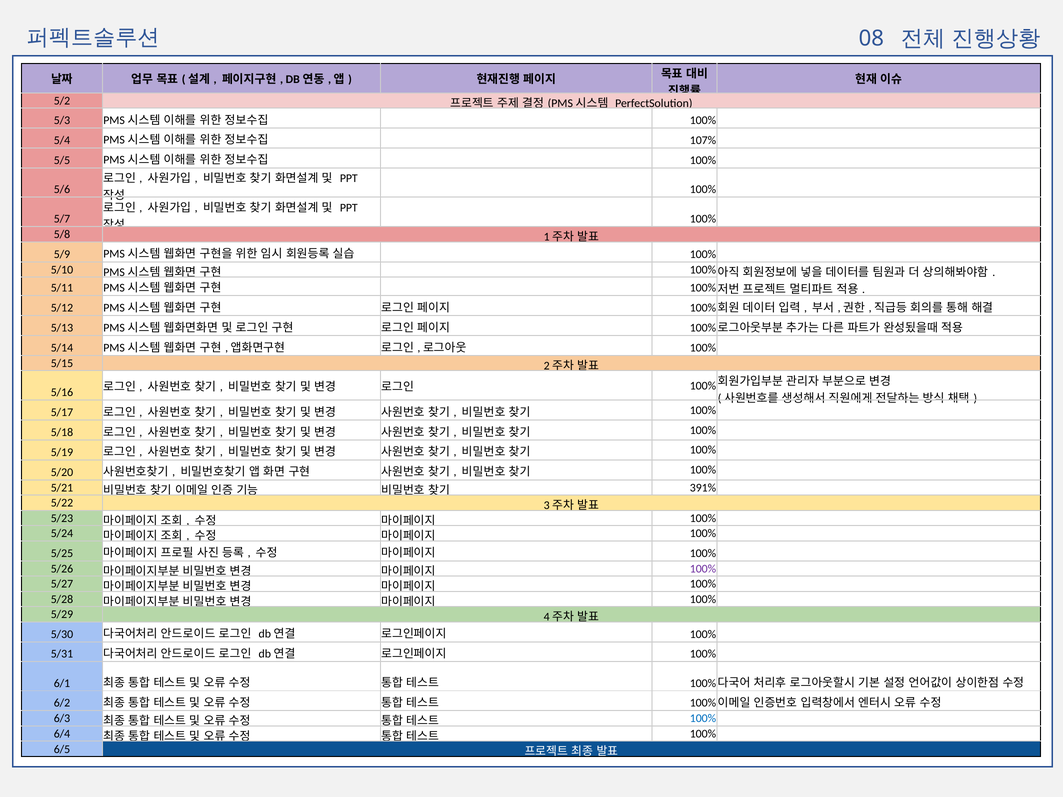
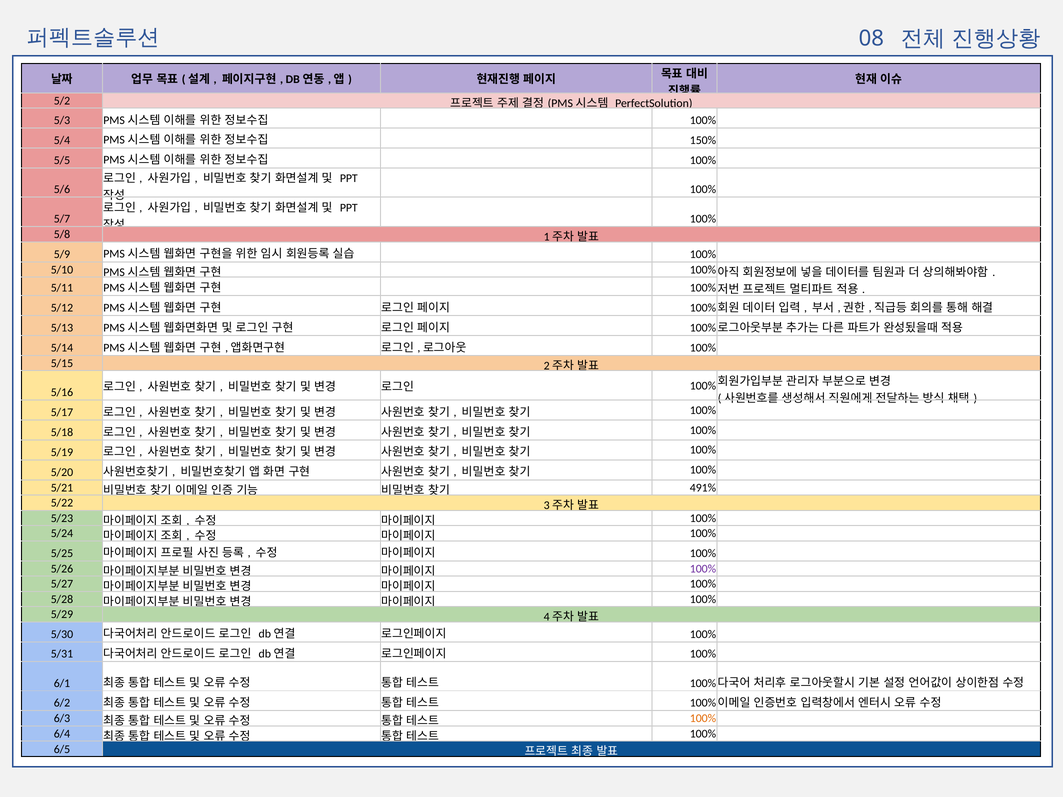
107%: 107% -> 150% (703, 140)
391%: 391% -> 491% (703, 488)
100% colour: blue -> orange (703, 719)
